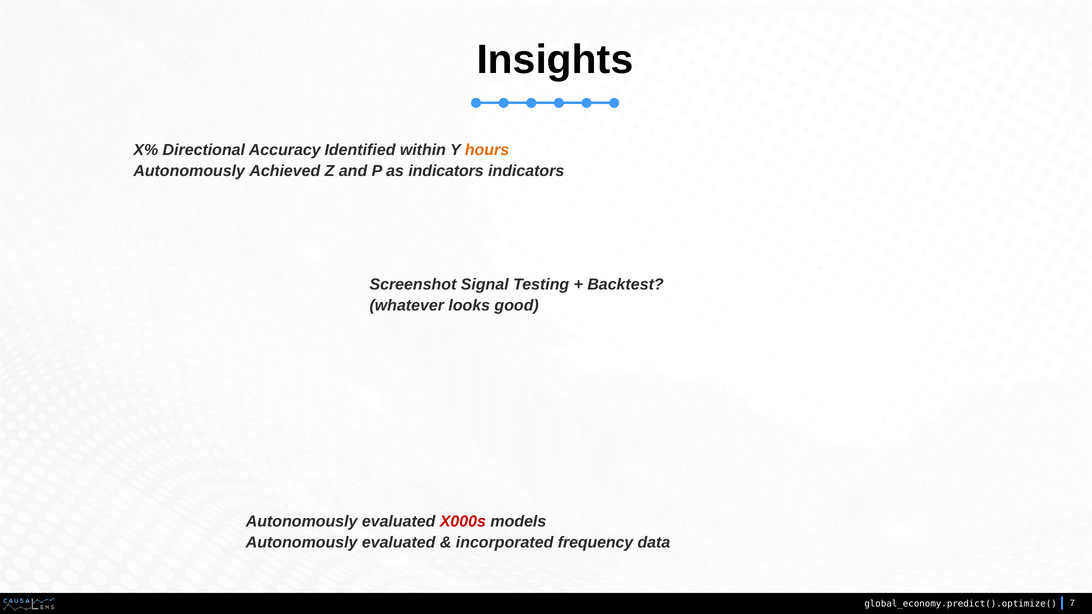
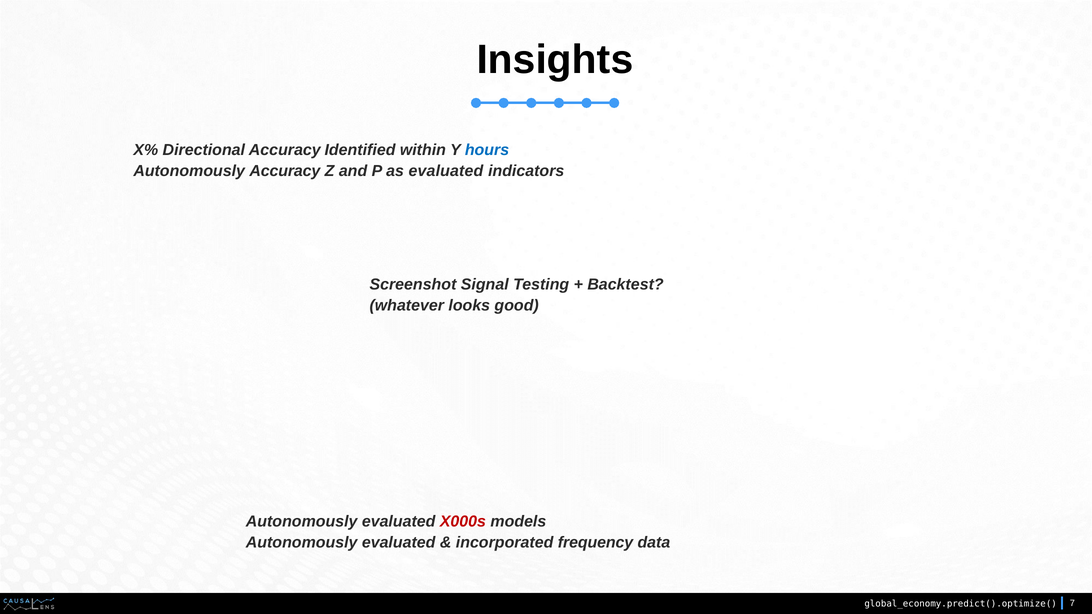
hours colour: orange -> blue (487, 150)
Autonomously Achieved: Achieved -> Accuracy (285, 171)
as indicators: indicators -> evaluated (446, 171)
